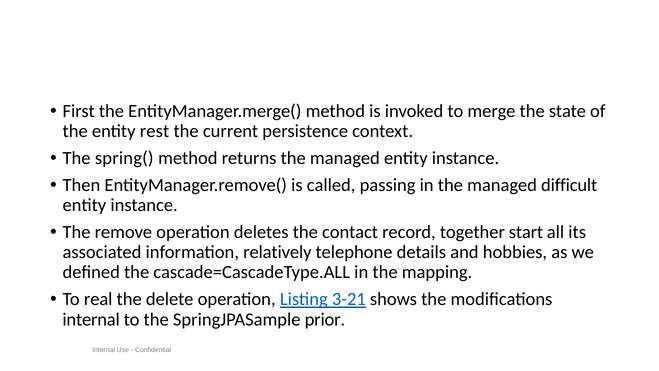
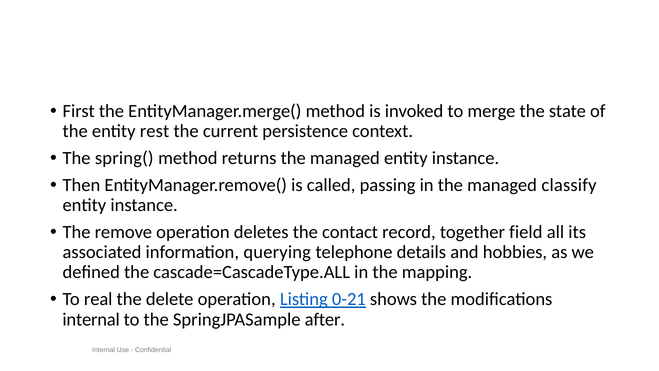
difficult: difficult -> classify (569, 185)
start: start -> field (526, 232)
relatively: relatively -> querying (277, 252)
3-21: 3-21 -> 0-21 (349, 299)
prior: prior -> after (325, 319)
